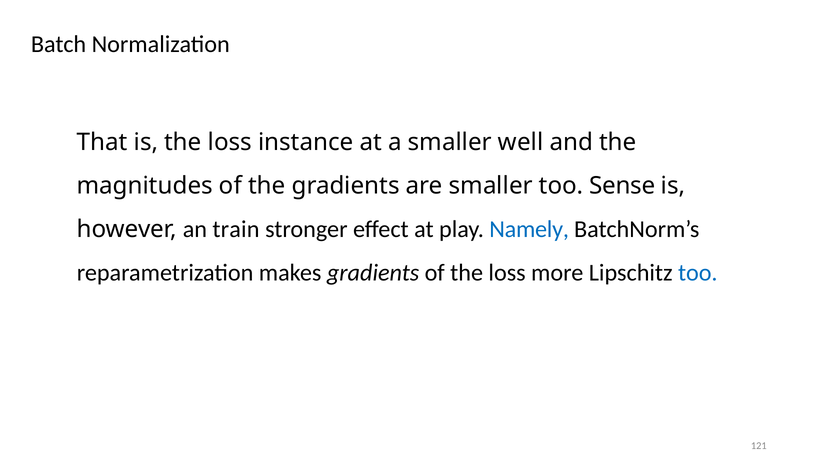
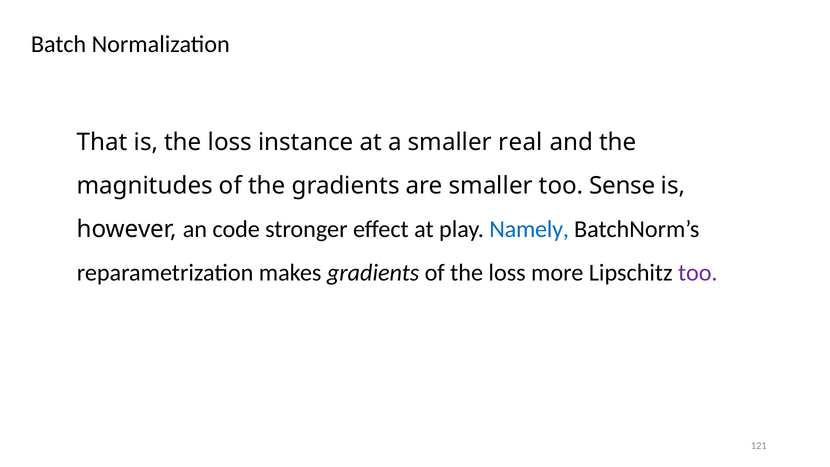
well: well -> real (521, 142)
train: train -> code (236, 229)
too colour: blue -> purple (698, 273)
